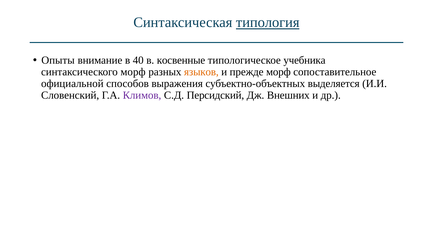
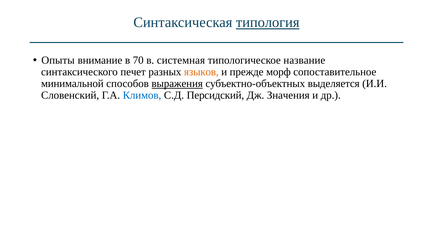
40: 40 -> 70 (138, 60)
косвенные: косвенные -> системная (181, 60)
учебника: учебника -> название (304, 60)
синтаксического морф: морф -> печет (133, 72)
официальной: официальной -> минимальной (72, 84)
выражения underline: none -> present (177, 84)
Климов colour: purple -> blue (142, 95)
Внешних: Внешних -> Значения (288, 95)
